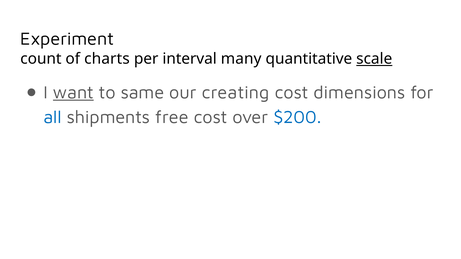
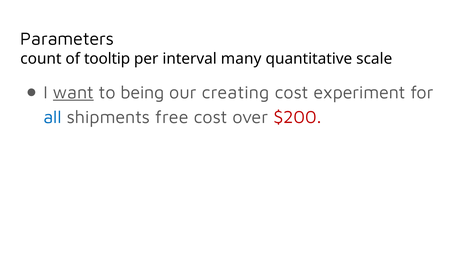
Experiment: Experiment -> Parameters (67, 39)
charts: charts -> tooltip (107, 59)
scale underline: present -> none (374, 59)
same: same -> being (142, 93)
dimensions: dimensions -> experiment (360, 93)
$200 colour: blue -> red (297, 117)
